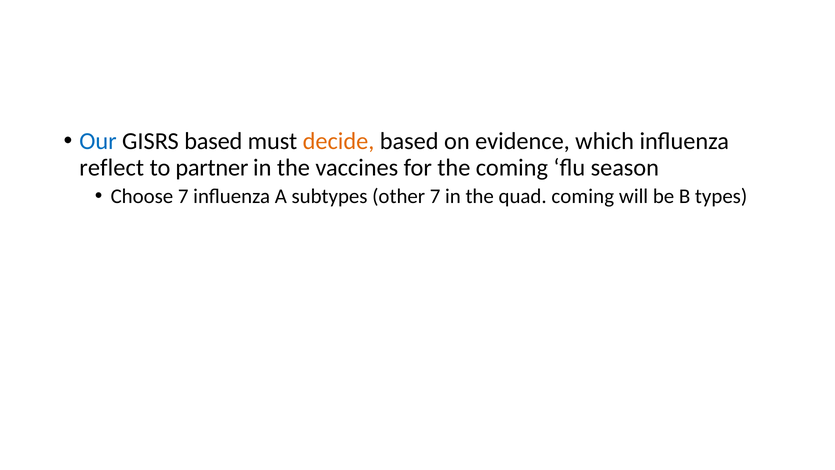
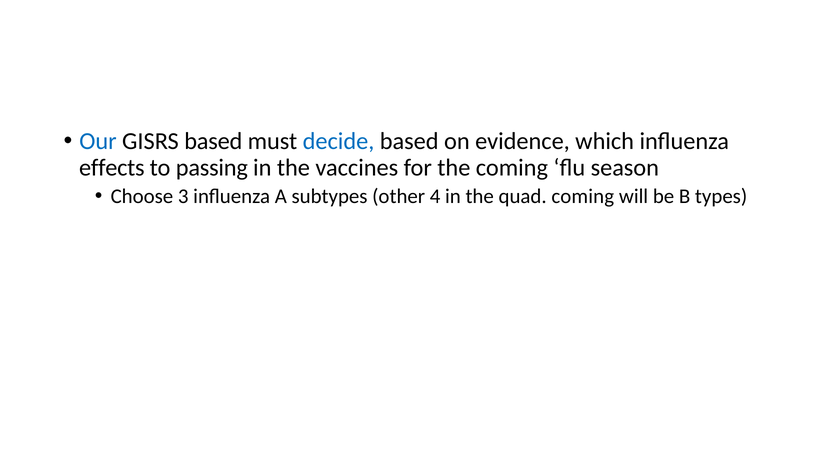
decide colour: orange -> blue (339, 141)
reflect: reflect -> effects (112, 167)
partner: partner -> passing (212, 167)
Choose 7: 7 -> 3 (183, 196)
other 7: 7 -> 4 (435, 196)
